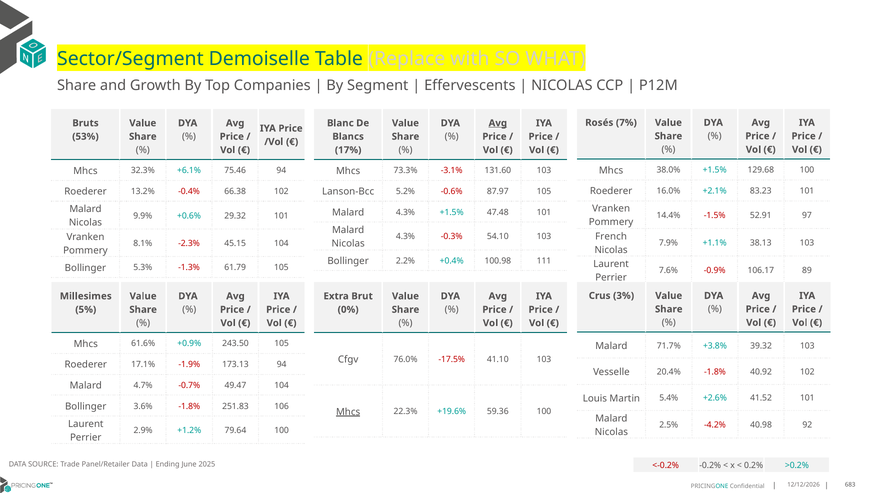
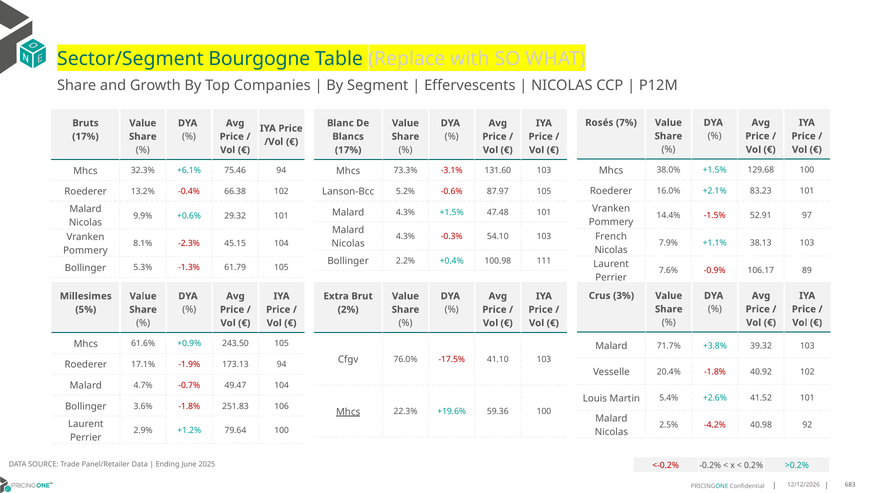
Demoiselle: Demoiselle -> Bourgogne (259, 59)
Avg underline: present -> none (498, 123)
53%: 53% -> 17% (85, 137)
0%: 0% -> 2% (348, 310)
